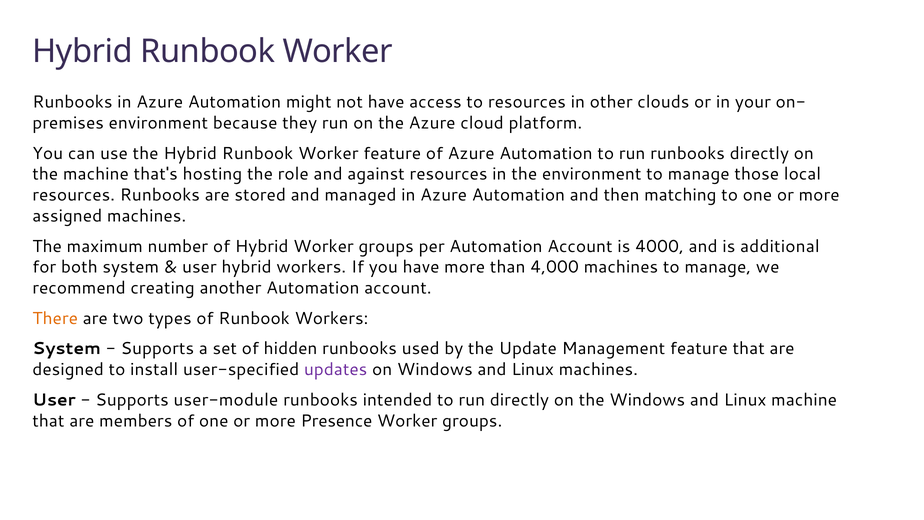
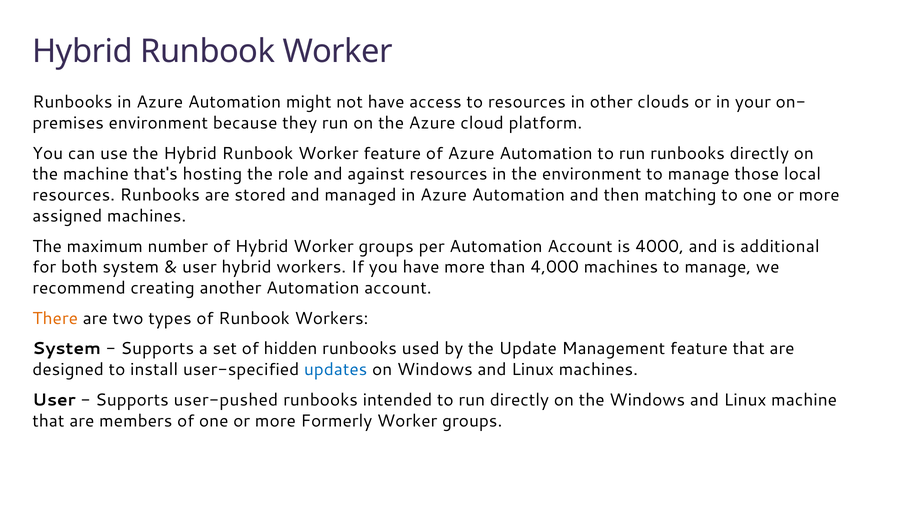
updates colour: purple -> blue (336, 369)
user-module: user-module -> user-pushed (226, 400)
Presence: Presence -> Formerly (336, 421)
